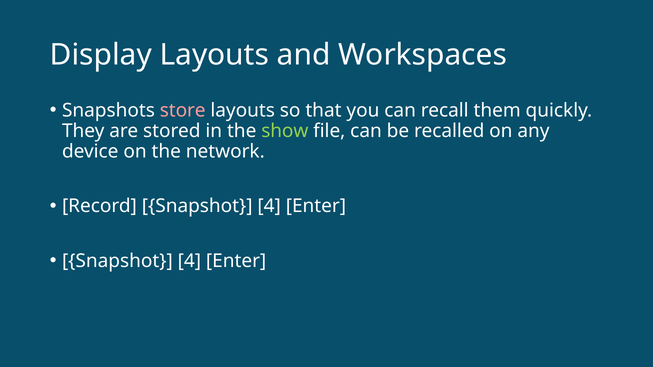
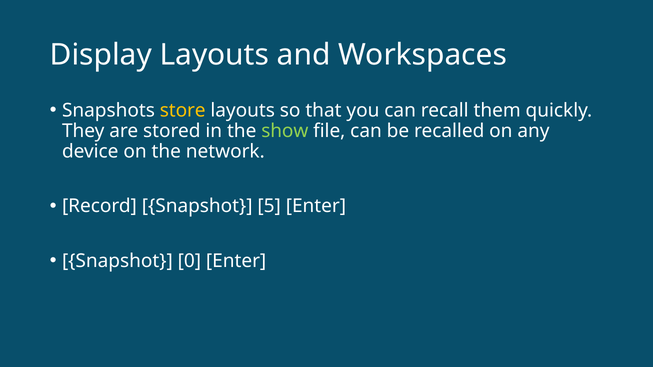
store colour: pink -> yellow (183, 110)
Record Snapshot 4: 4 -> 5 (269, 206)
4: 4 -> 0 (189, 261)
